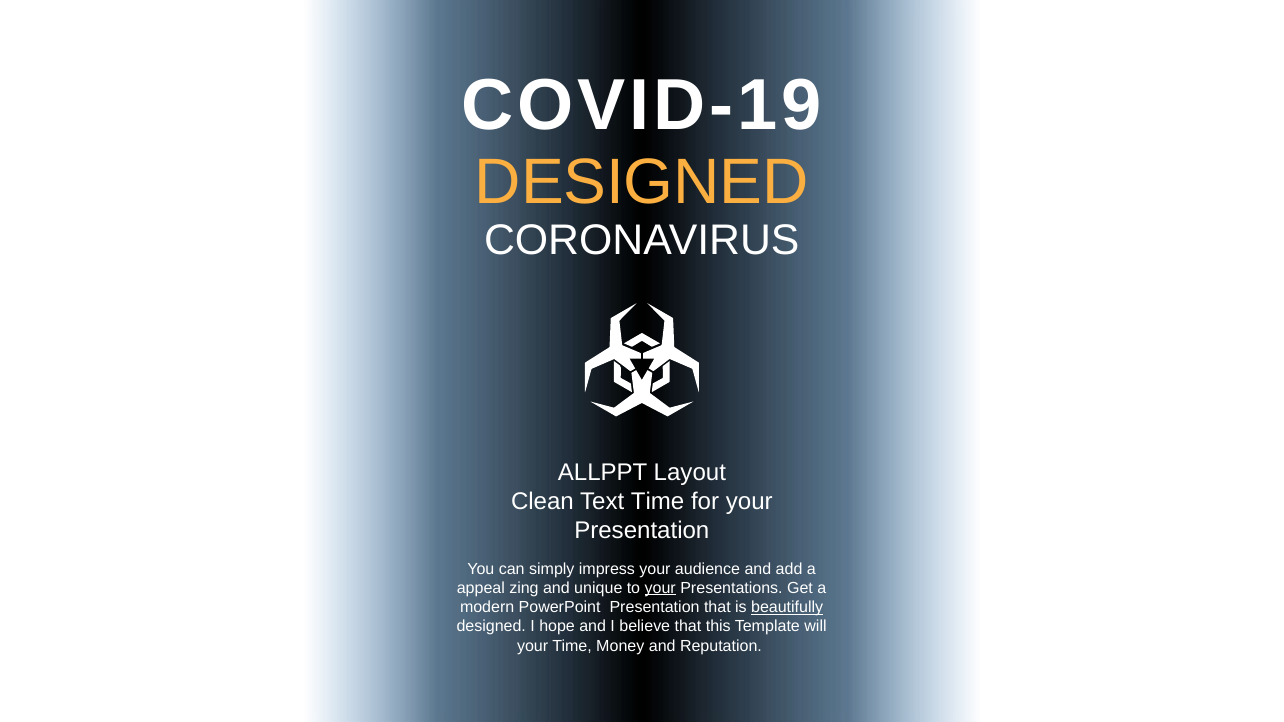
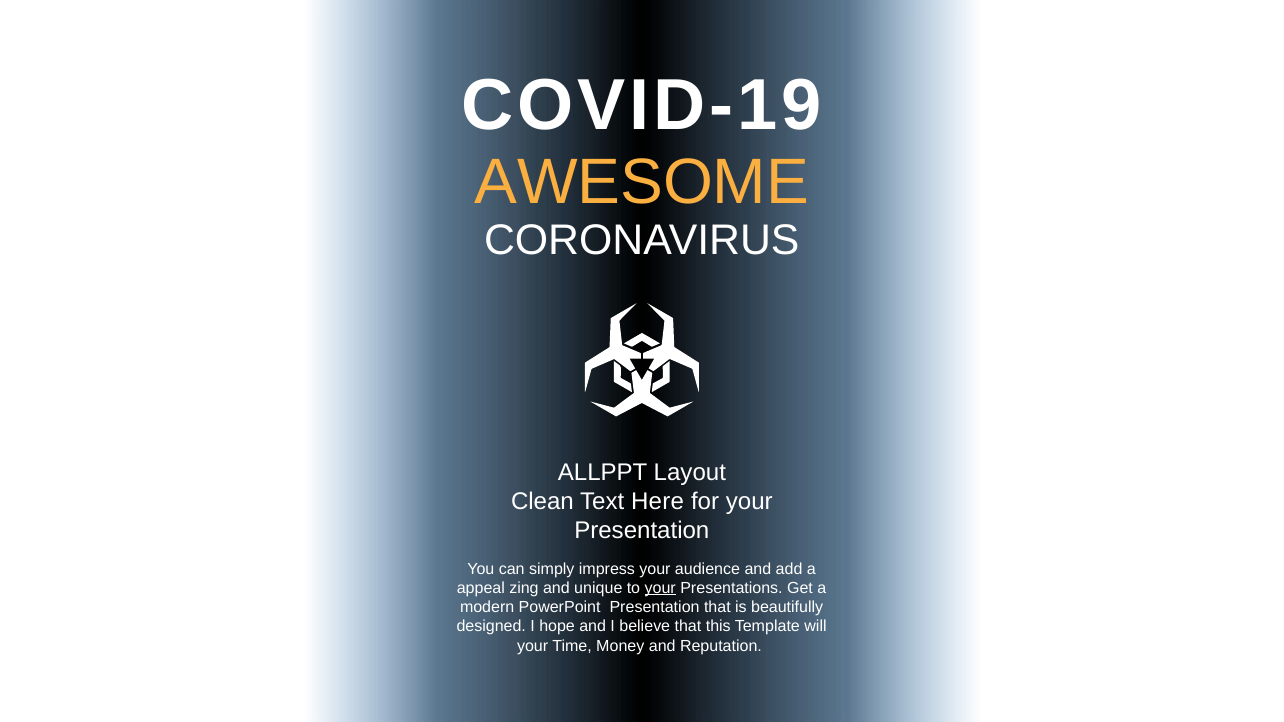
DESIGNED: DESIGNED -> AWESOME (642, 182)
Text Time: Time -> Here (658, 502)
beautifully underline: present -> none (787, 607)
